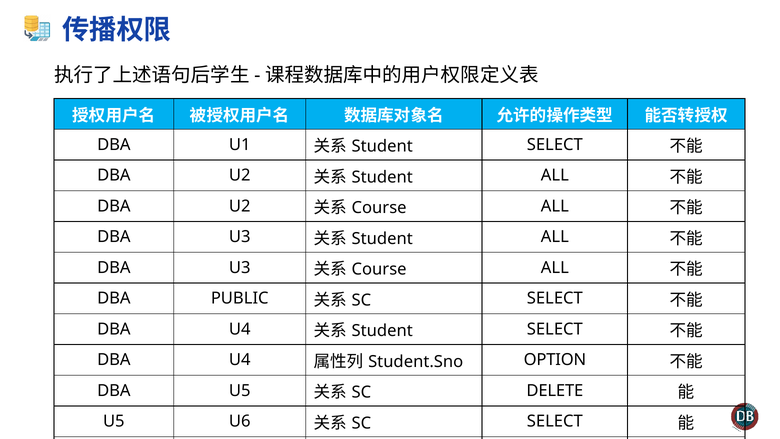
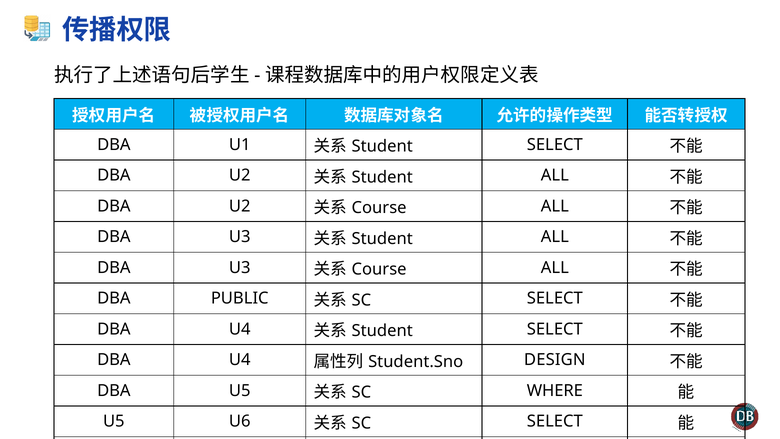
OPTION: OPTION -> DESIGN (555, 360)
DELETE: DELETE -> WHERE (555, 391)
